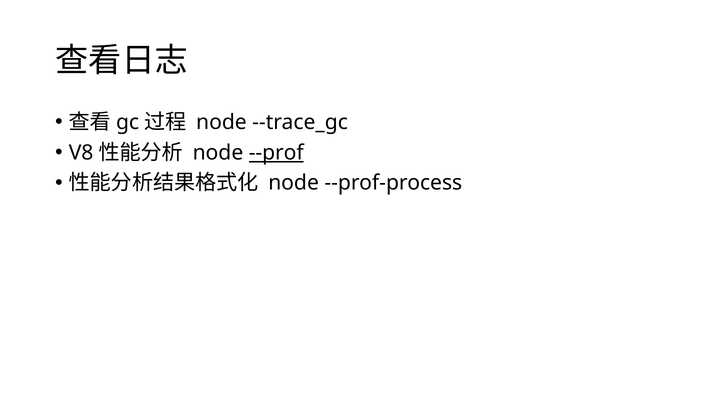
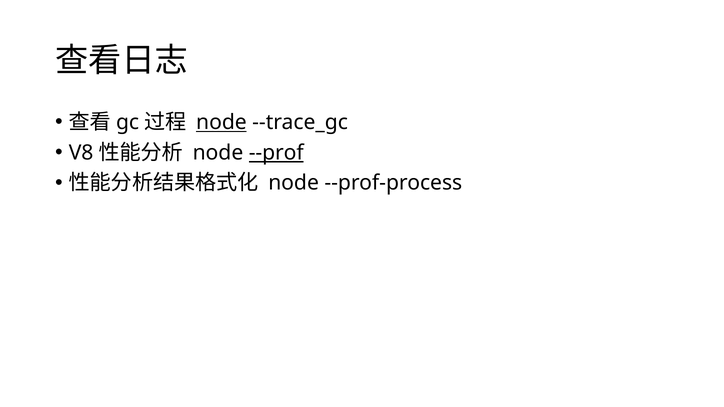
node underline: none -> present (221, 122)
